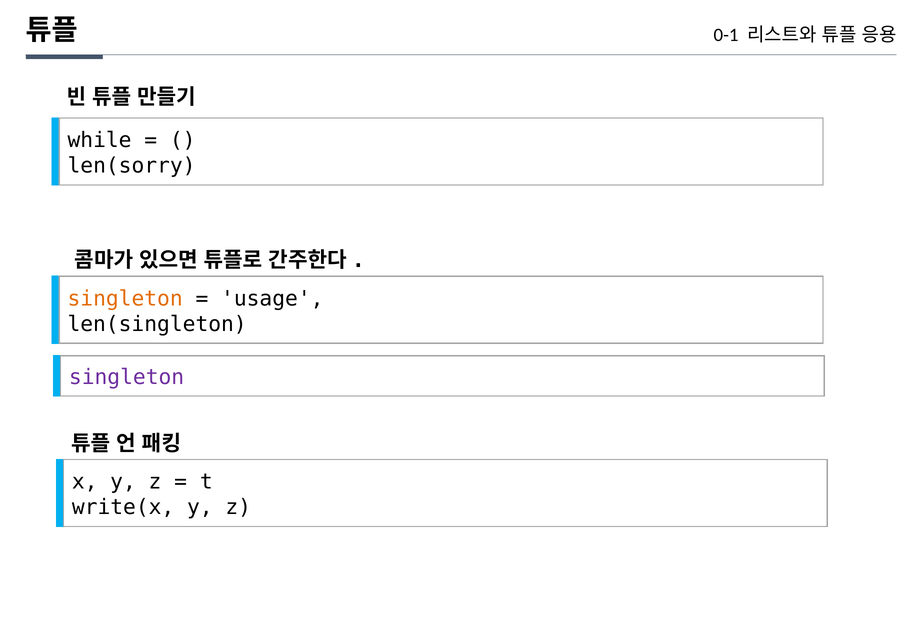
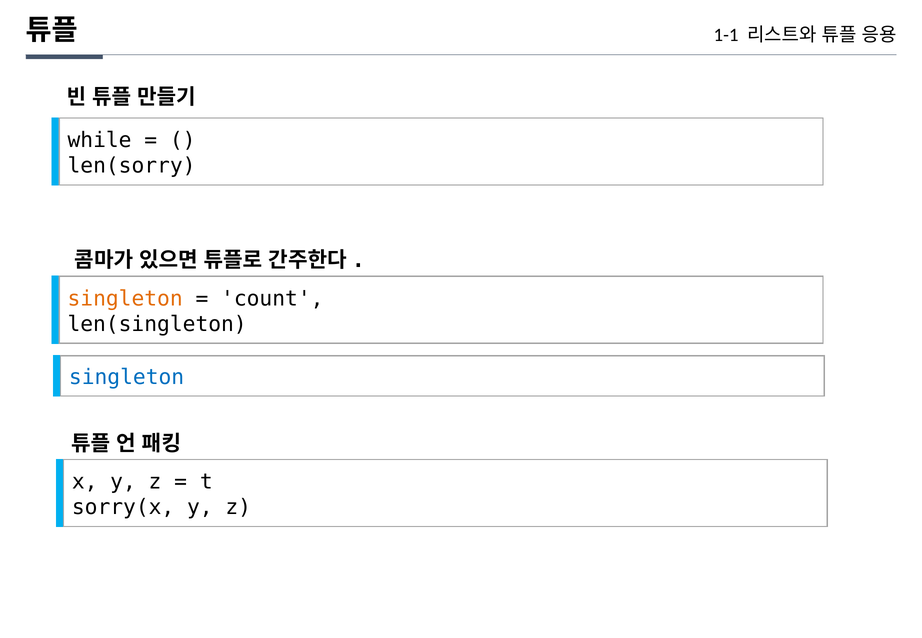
0-1: 0-1 -> 1-1 (726, 35)
usage: usage -> count (272, 299)
singleton colour: purple -> blue (127, 378)
write(x: write(x -> sorry(x (123, 508)
